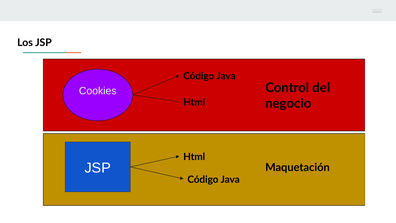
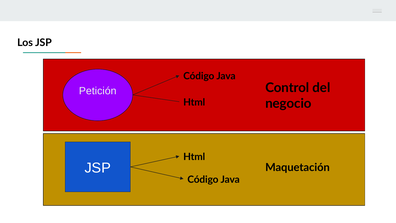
Cookies: Cookies -> Petición (98, 91)
